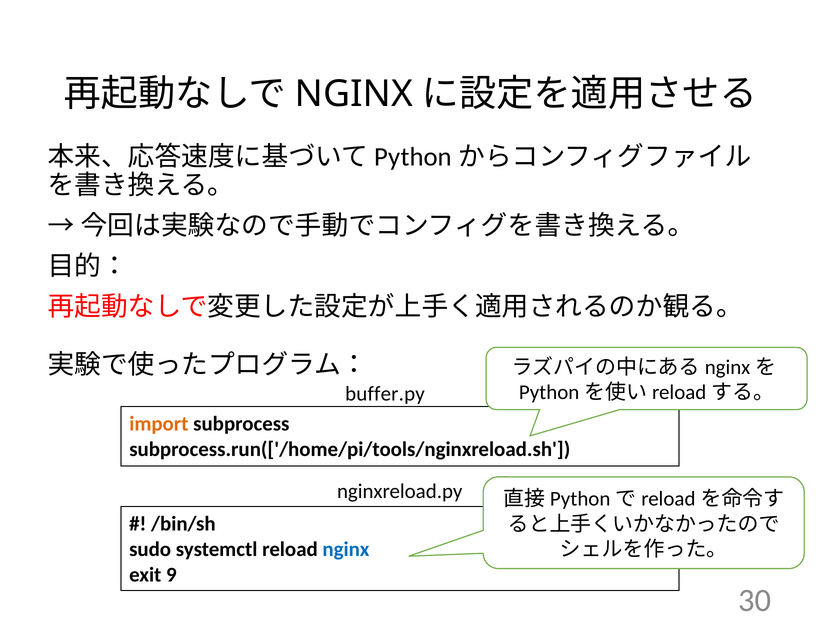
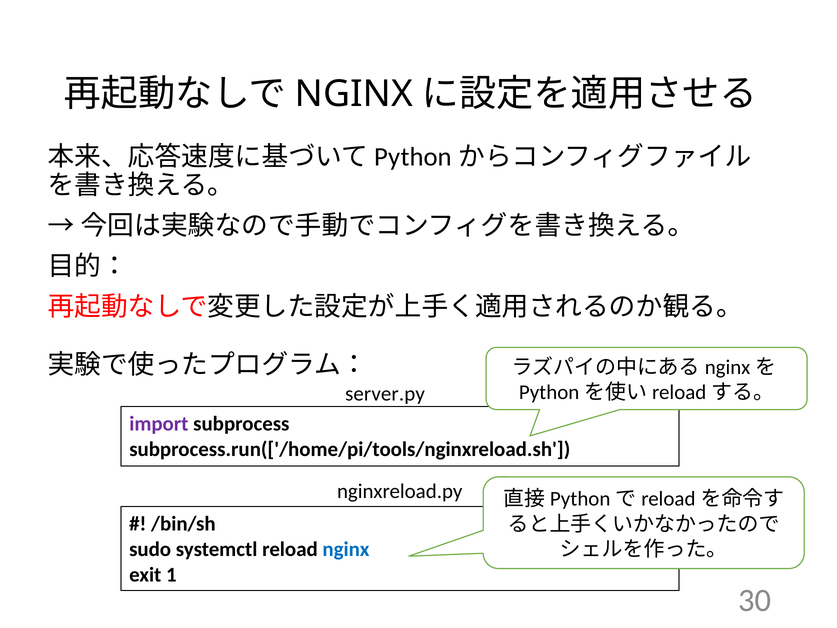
buffer.py: buffer.py -> server.py (385, 394)
import colour: orange -> purple (159, 424)
9: 9 -> 1 (171, 575)
